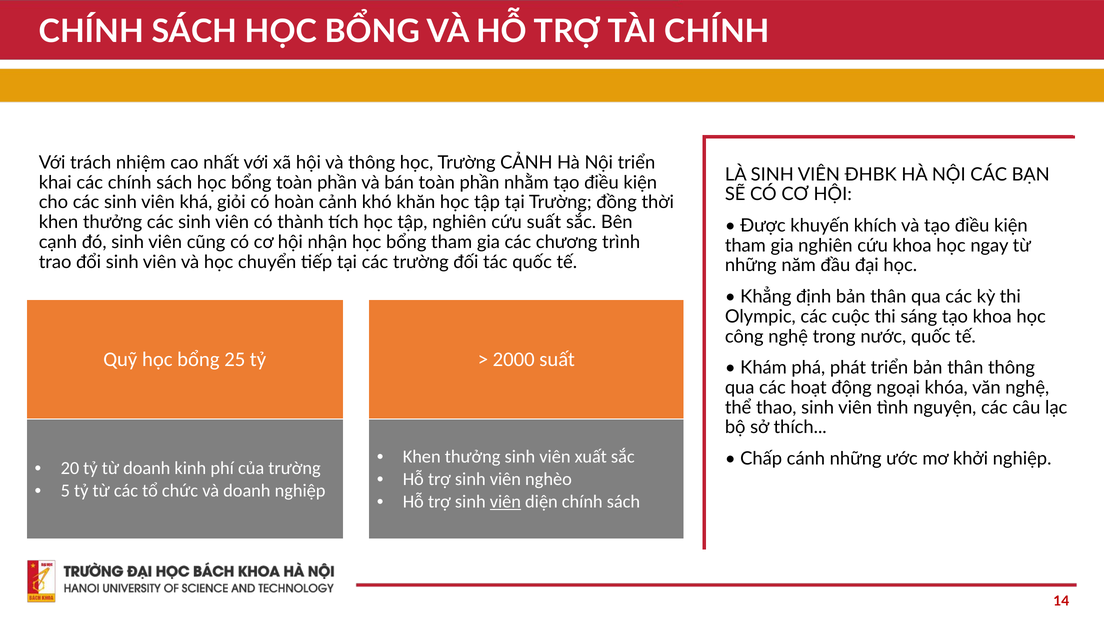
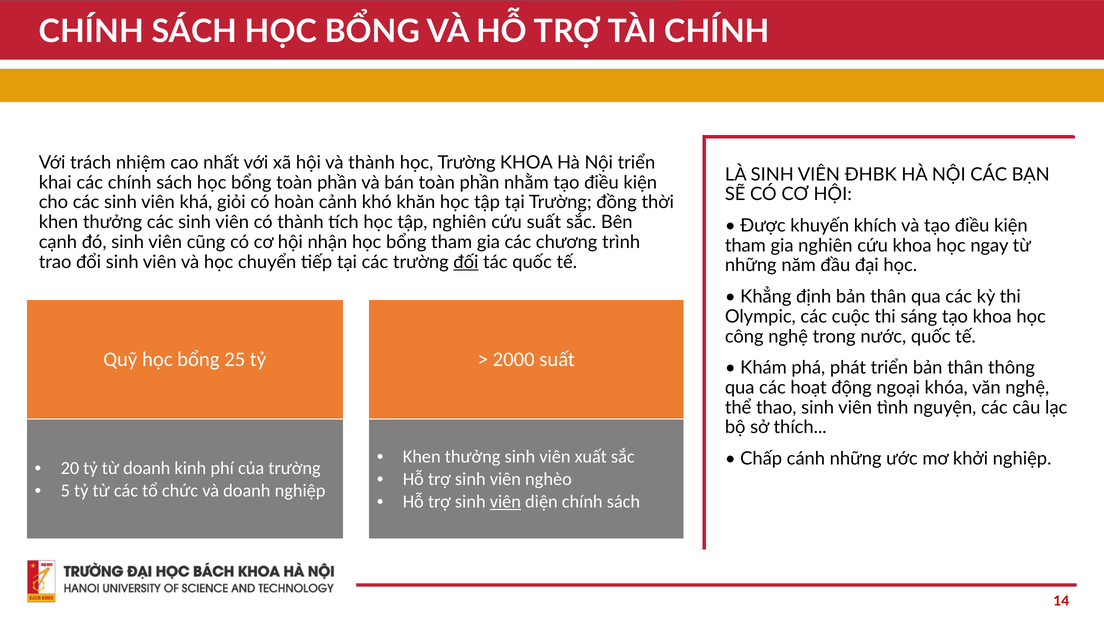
và thông: thông -> thành (372, 163)
Trường CẢNH: CẢNH -> KHOA (526, 163)
đối underline: none -> present (466, 262)
